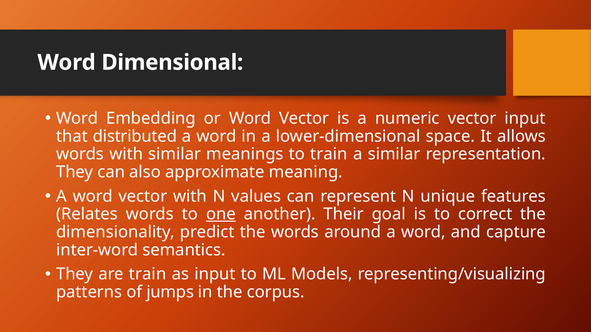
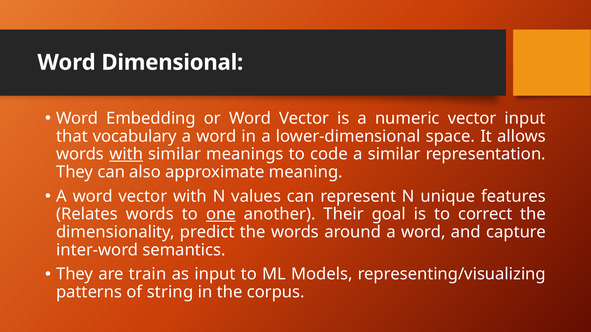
distributed: distributed -> vocabulary (135, 136)
with underline: none -> present (126, 154)
to train: train -> code (329, 154)
jumps: jumps -> string (170, 292)
